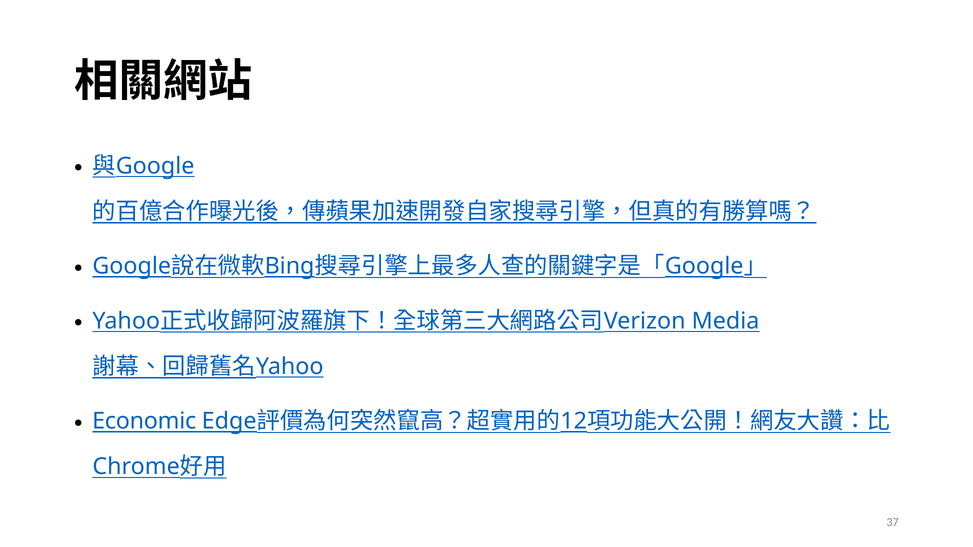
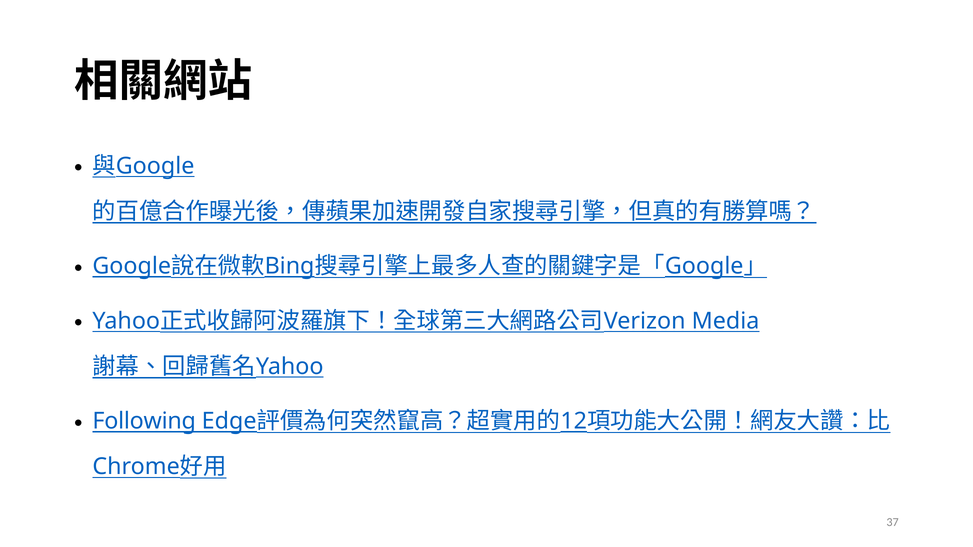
Economic: Economic -> Following (144, 421)
